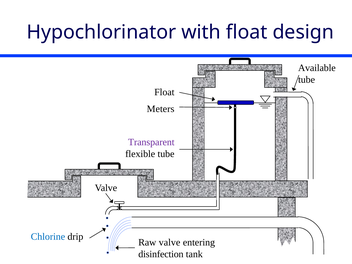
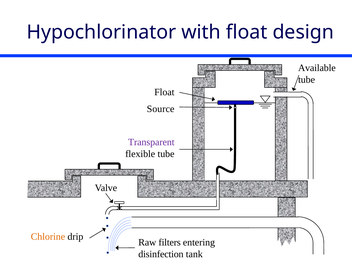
Meters: Meters -> Source (161, 109)
Chlorine colour: blue -> orange (48, 237)
Raw valve: valve -> filters (170, 242)
